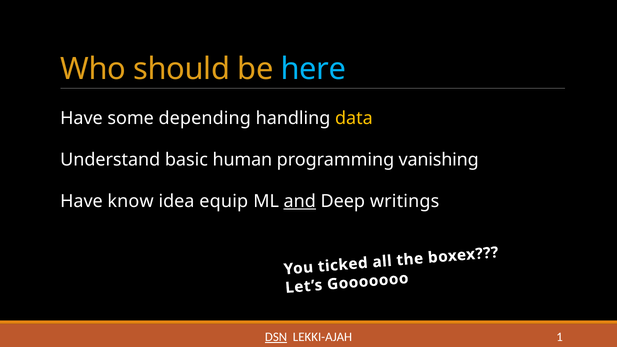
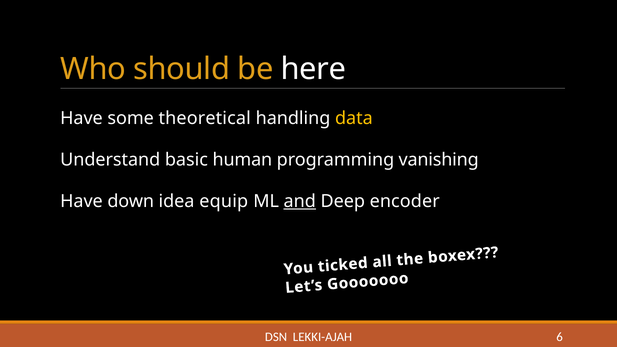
here colour: light blue -> white (313, 69)
depending: depending -> theoretical (205, 119)
know: know -> down (131, 201)
writings: writings -> encoder (405, 201)
DSN underline: present -> none (276, 337)
1: 1 -> 6 (560, 337)
